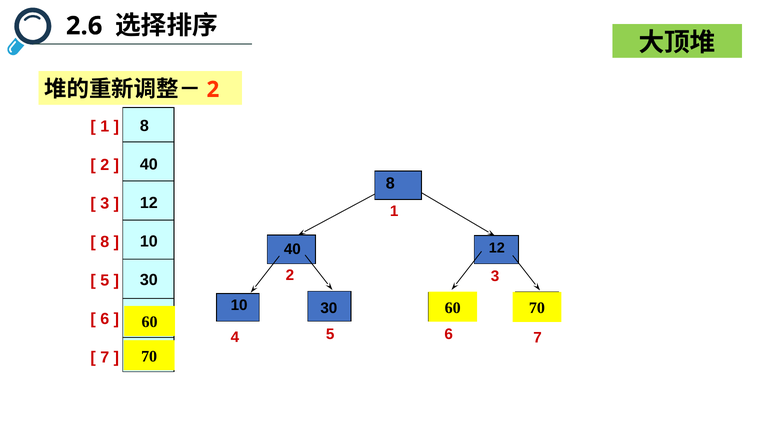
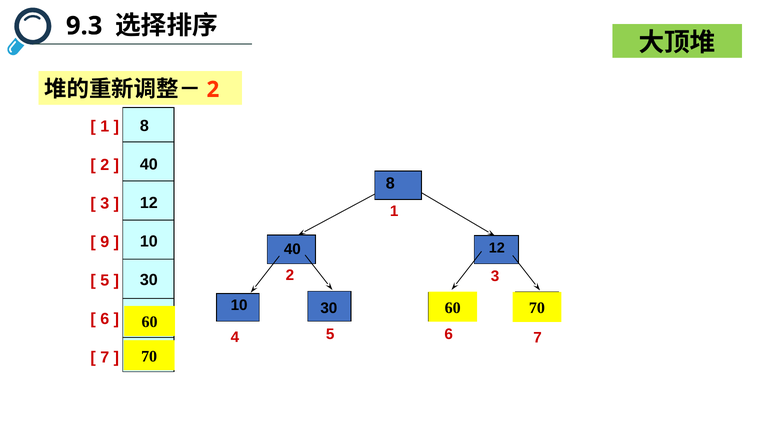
2.6: 2.6 -> 9.3 (84, 26)
8: 8 -> 9 (105, 242)
